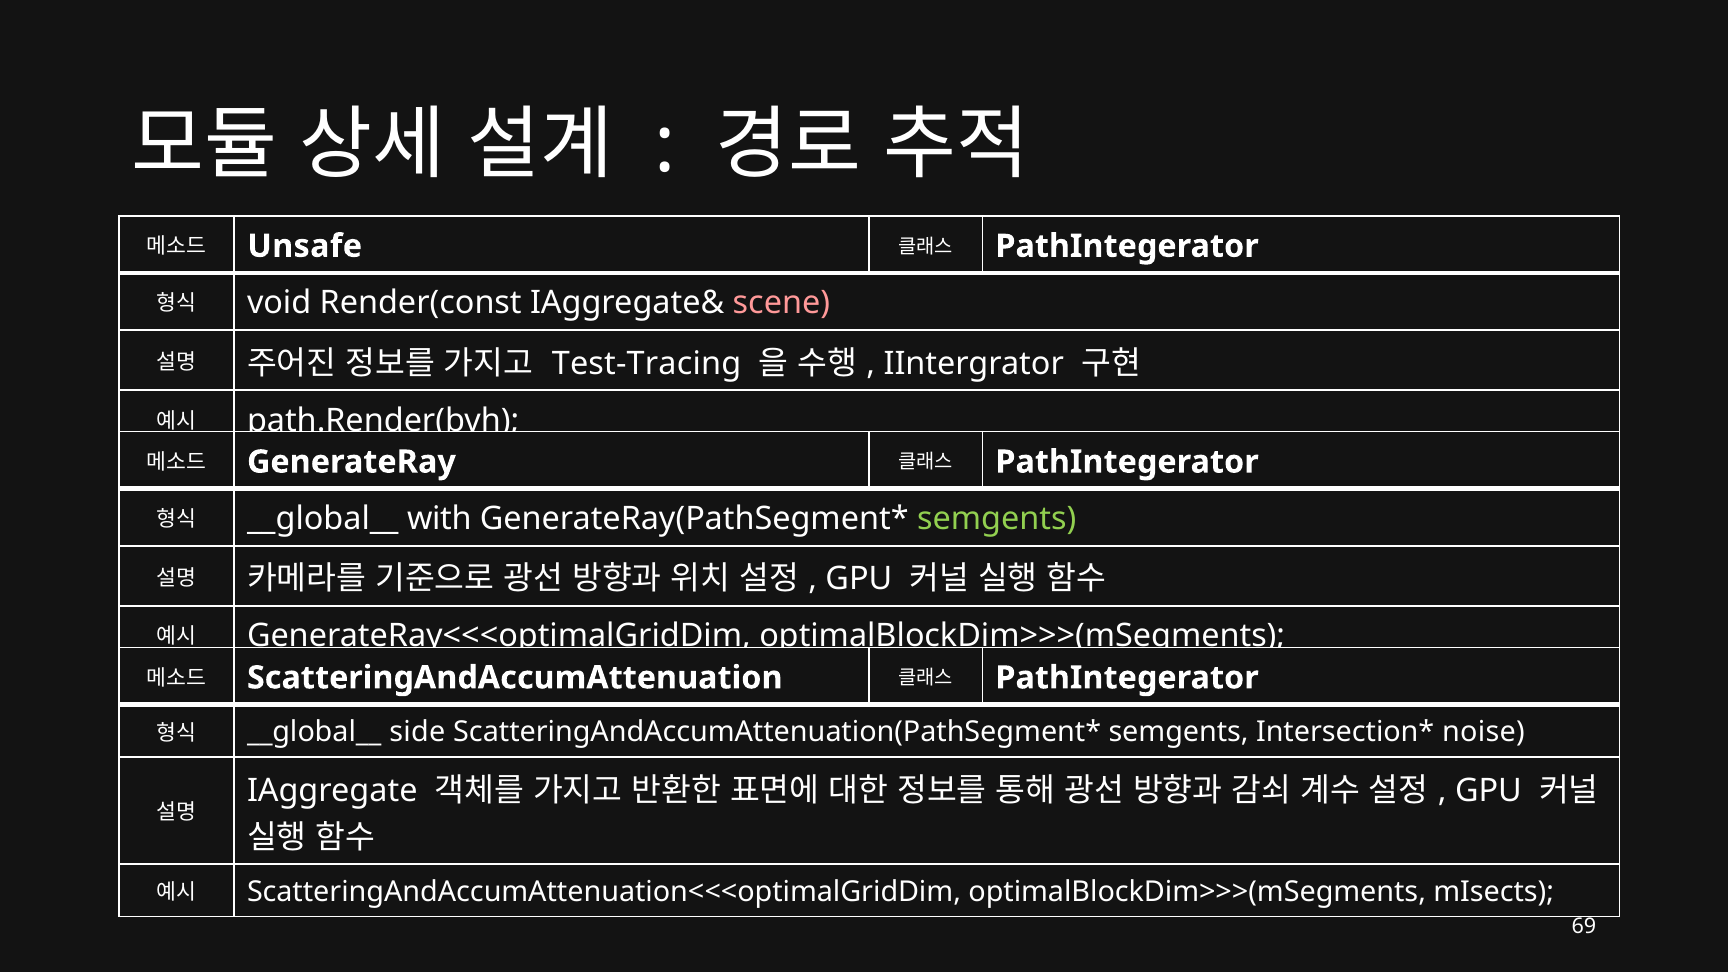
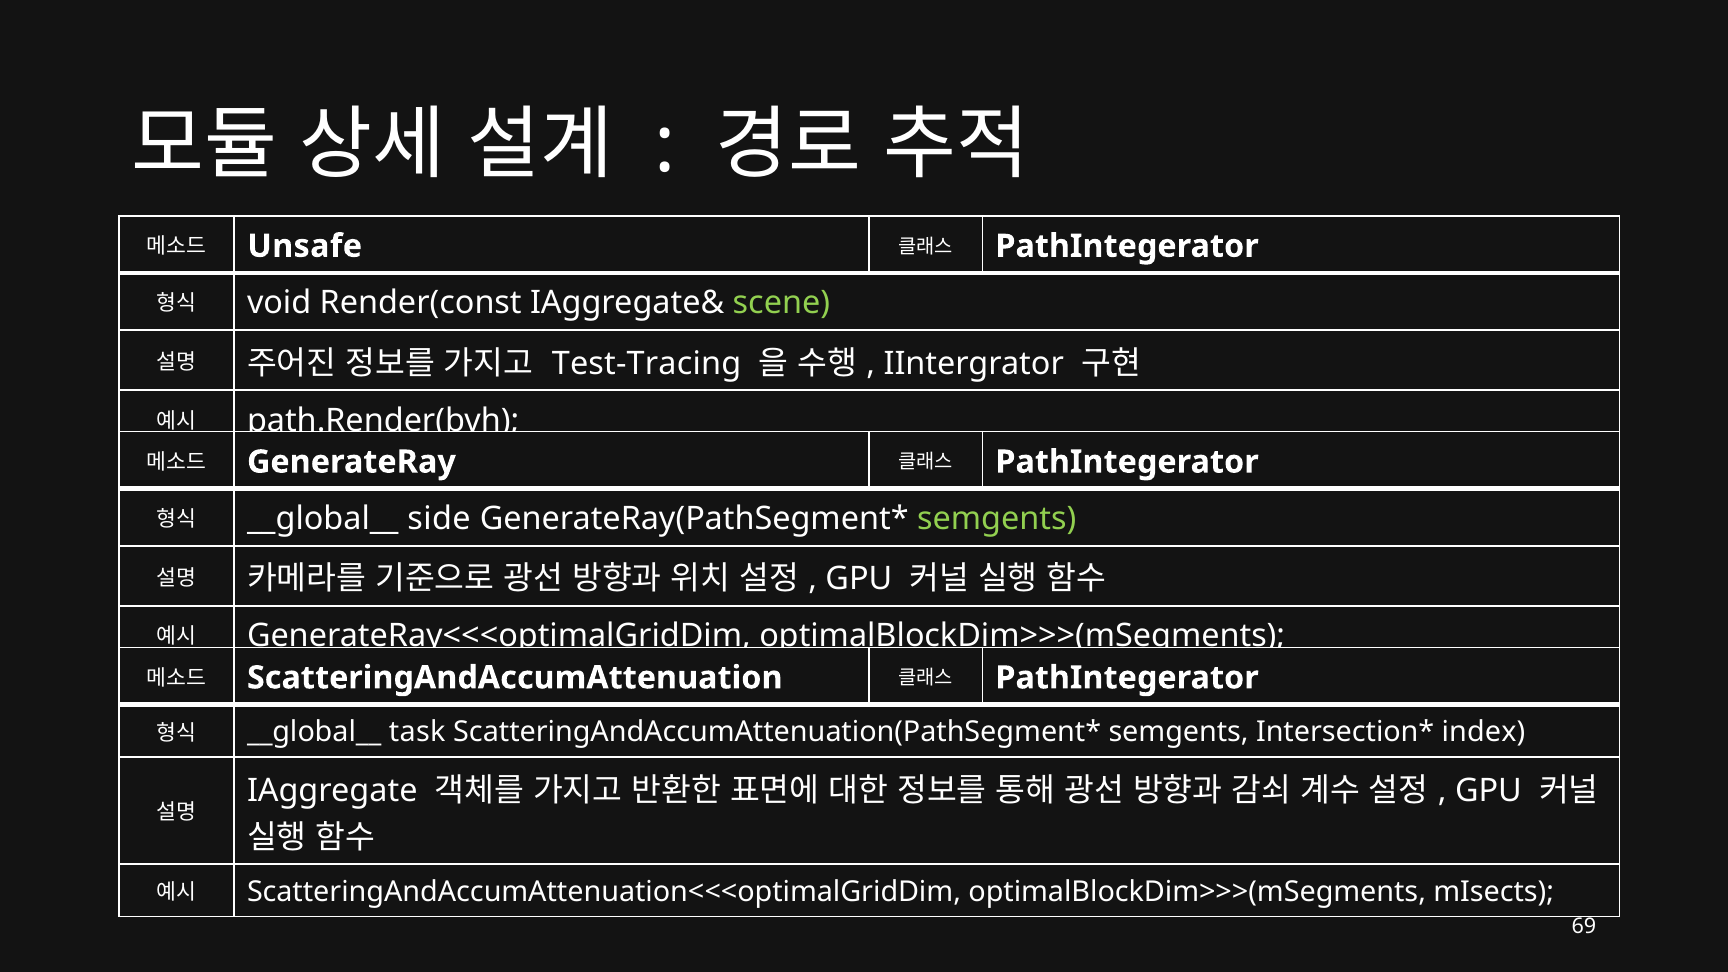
scene colour: pink -> light green (781, 303)
with: with -> side (439, 519)
side: side -> task (417, 732)
noise: noise -> index (1483, 732)
